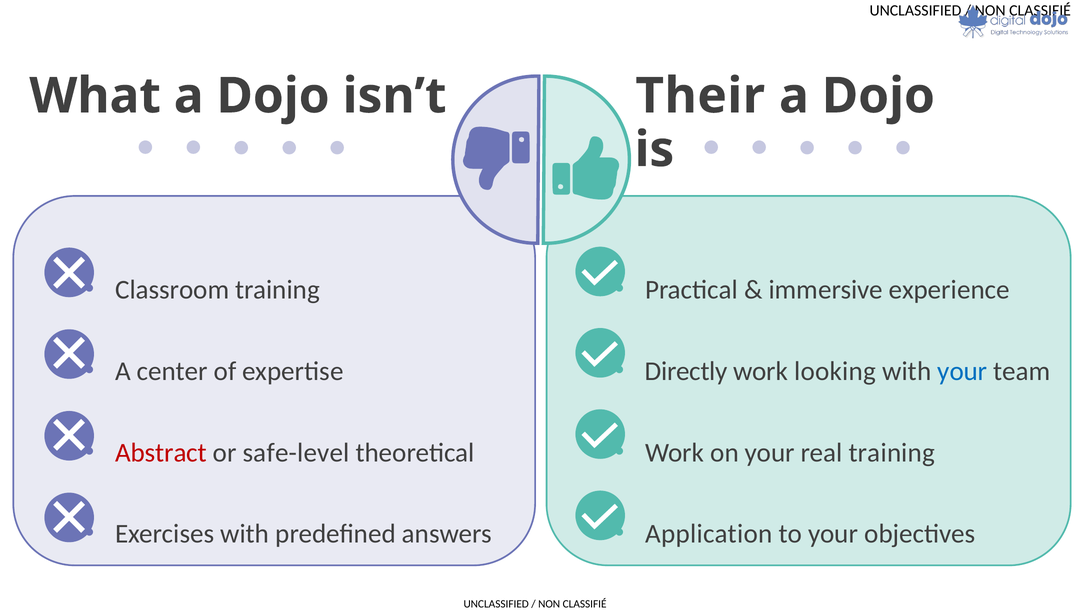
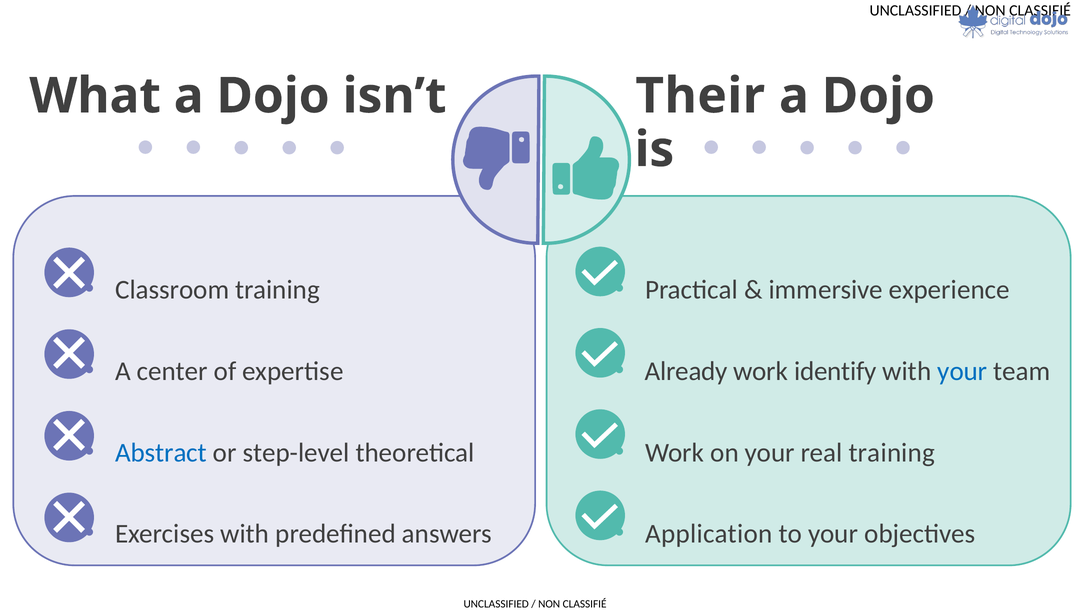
Directly: Directly -> Already (686, 371)
looking: looking -> identify (835, 371)
Abstract colour: red -> blue (161, 452)
safe-level: safe-level -> step-level (296, 452)
